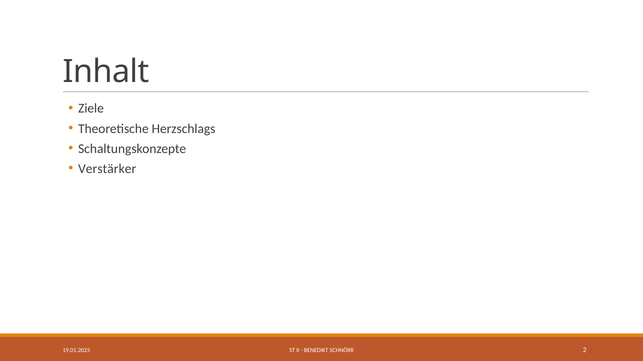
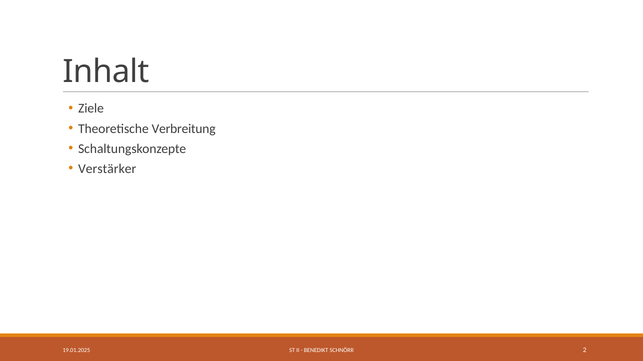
Herzschlags: Herzschlags -> Verbreitung (184, 129)
